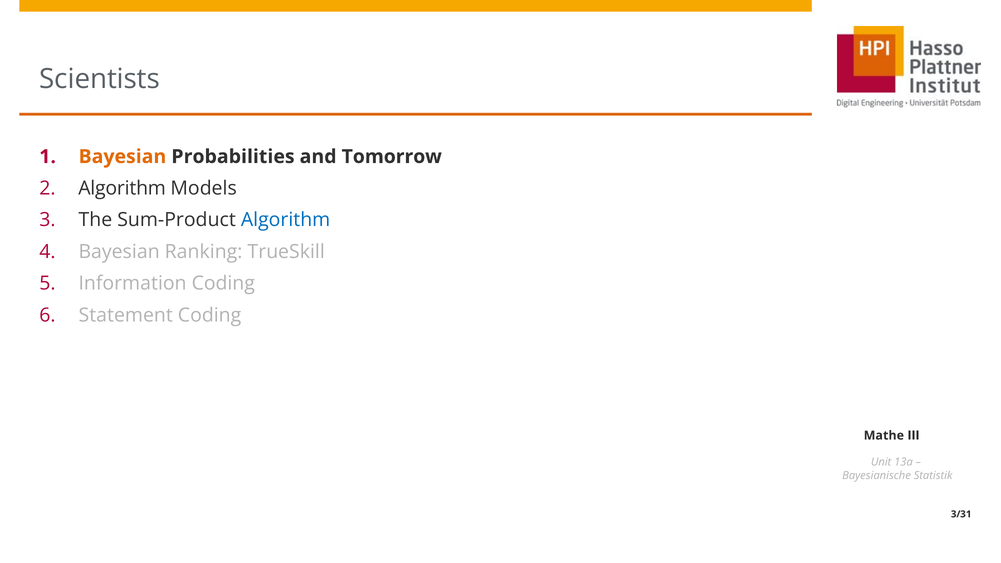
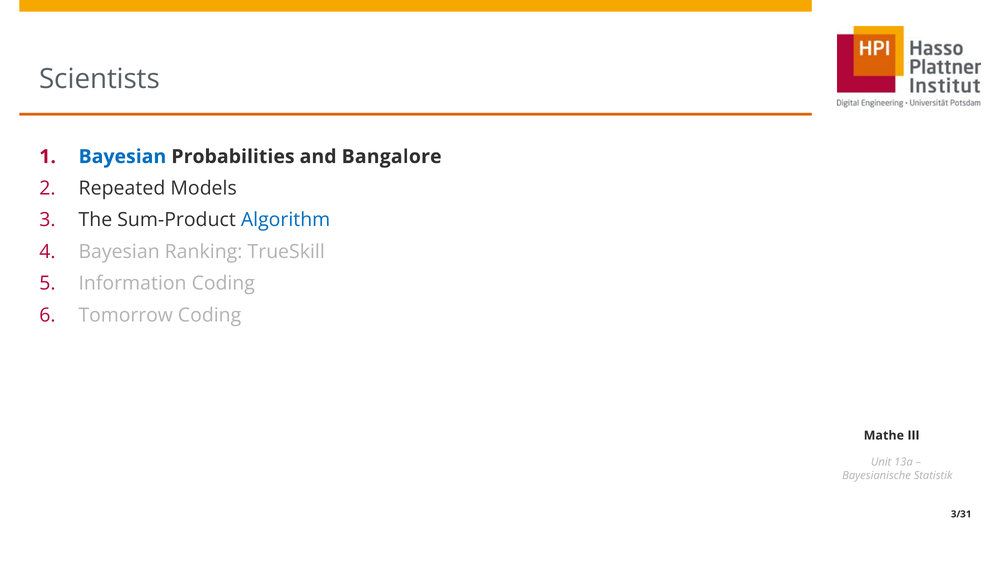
Bayesian colour: orange -> blue (122, 157)
Tomorrow: Tomorrow -> Bangalore (392, 157)
Algorithm: Algorithm -> Repeated (122, 188)
Statement: Statement -> Tomorrow (126, 315)
